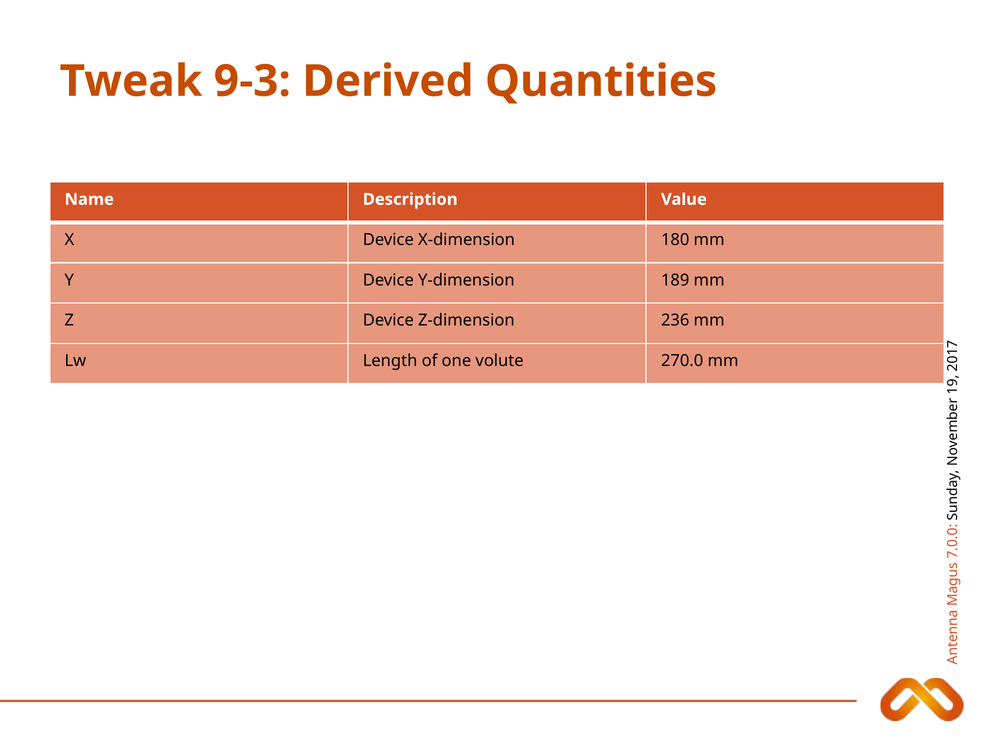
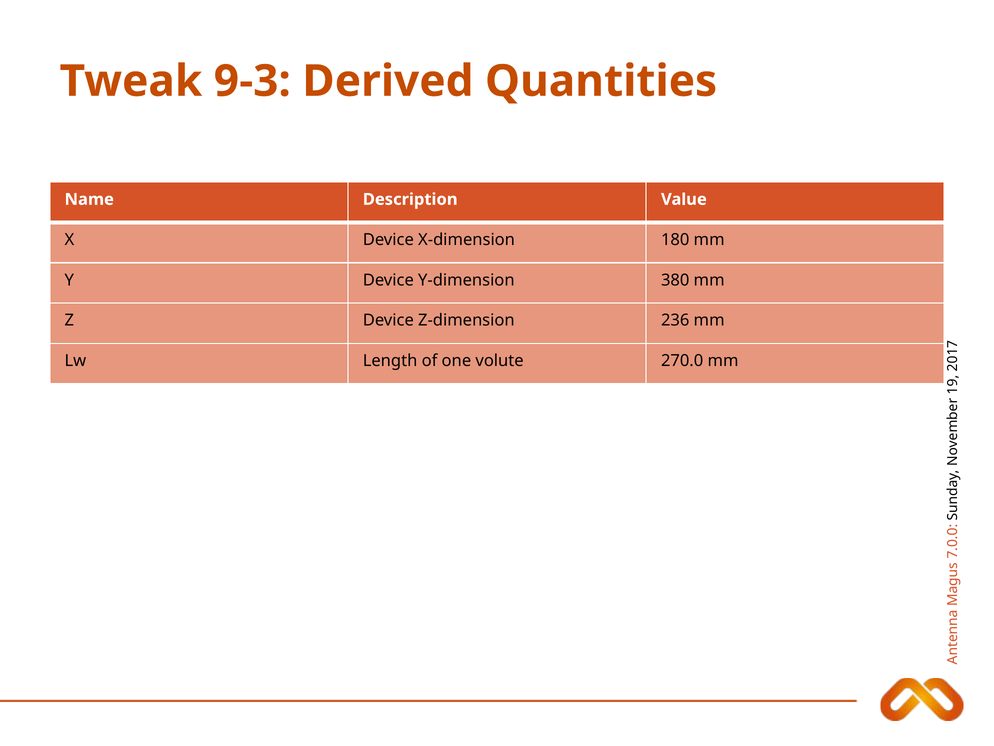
189: 189 -> 380 (675, 280)
